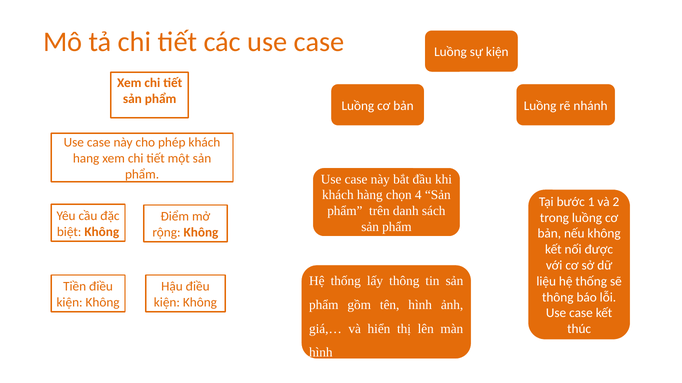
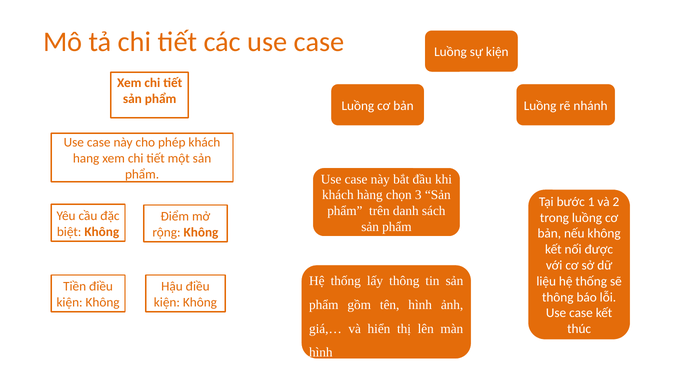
4: 4 -> 3 (418, 195)
